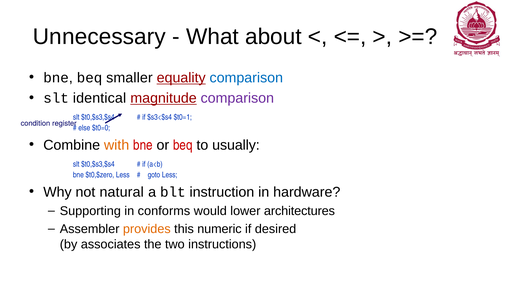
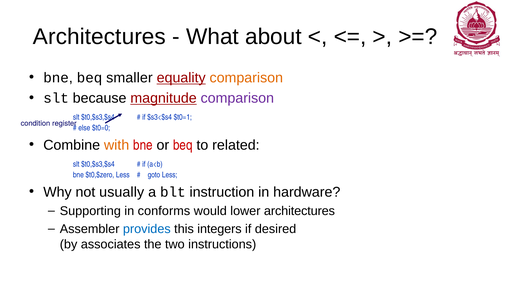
Unnecessary: Unnecessary -> Architectures (99, 37)
comparison colour: blue -> orange (246, 78)
identical: identical -> because (100, 98)
usually: usually -> related (236, 145)
natural: natural -> usually (122, 192)
provides colour: orange -> blue (147, 229)
numeric: numeric -> integers (219, 229)
